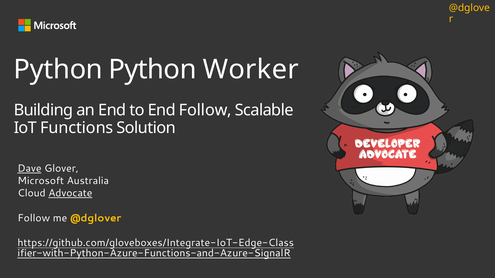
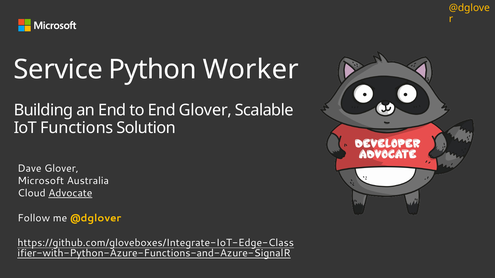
Python: Python -> Service (58, 69)
End Follow: Follow -> Glover (205, 110)
Dave underline: present -> none (29, 169)
